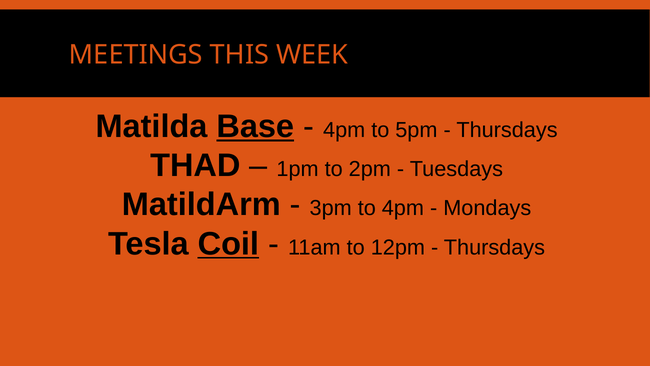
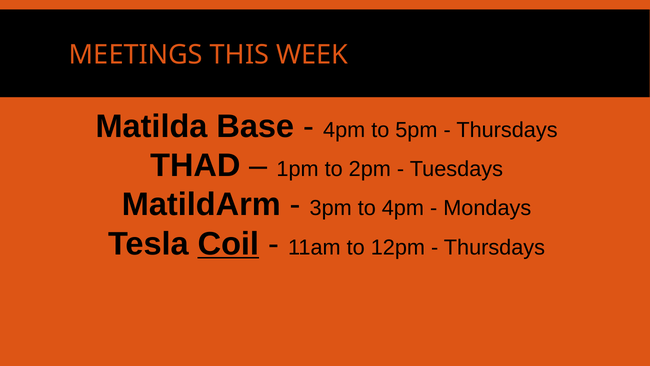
Base underline: present -> none (255, 127)
